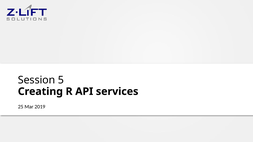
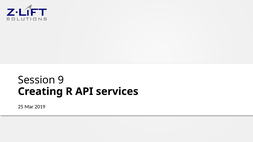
5: 5 -> 9 (61, 80)
